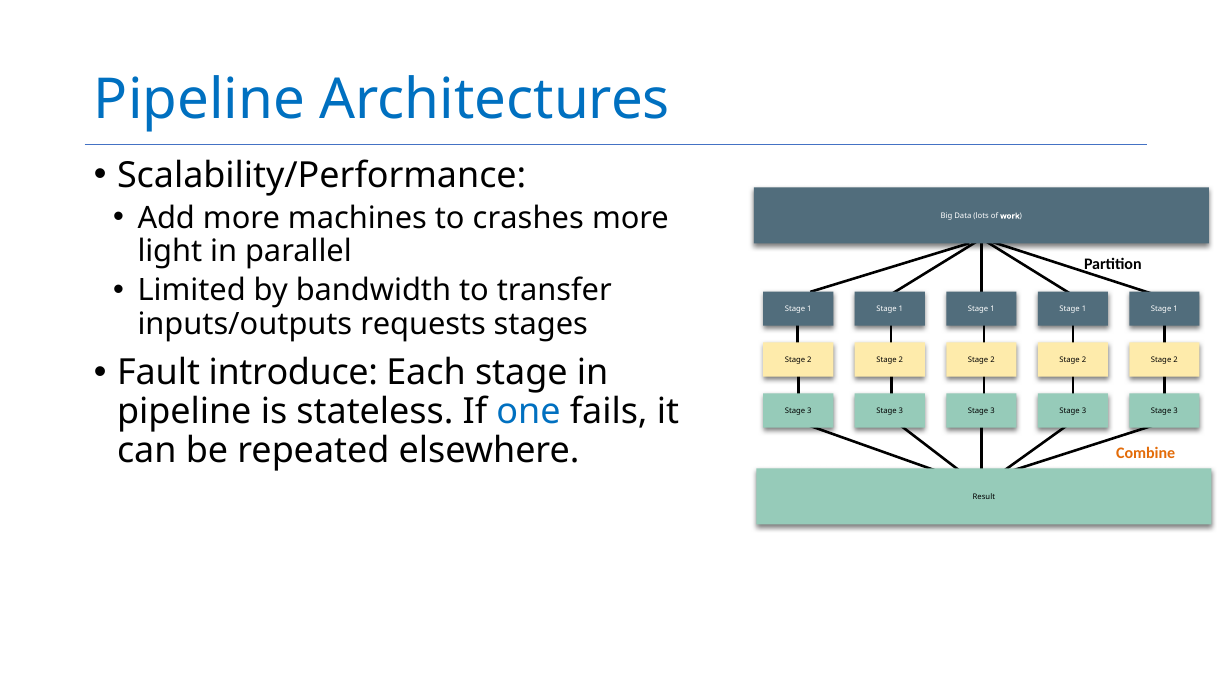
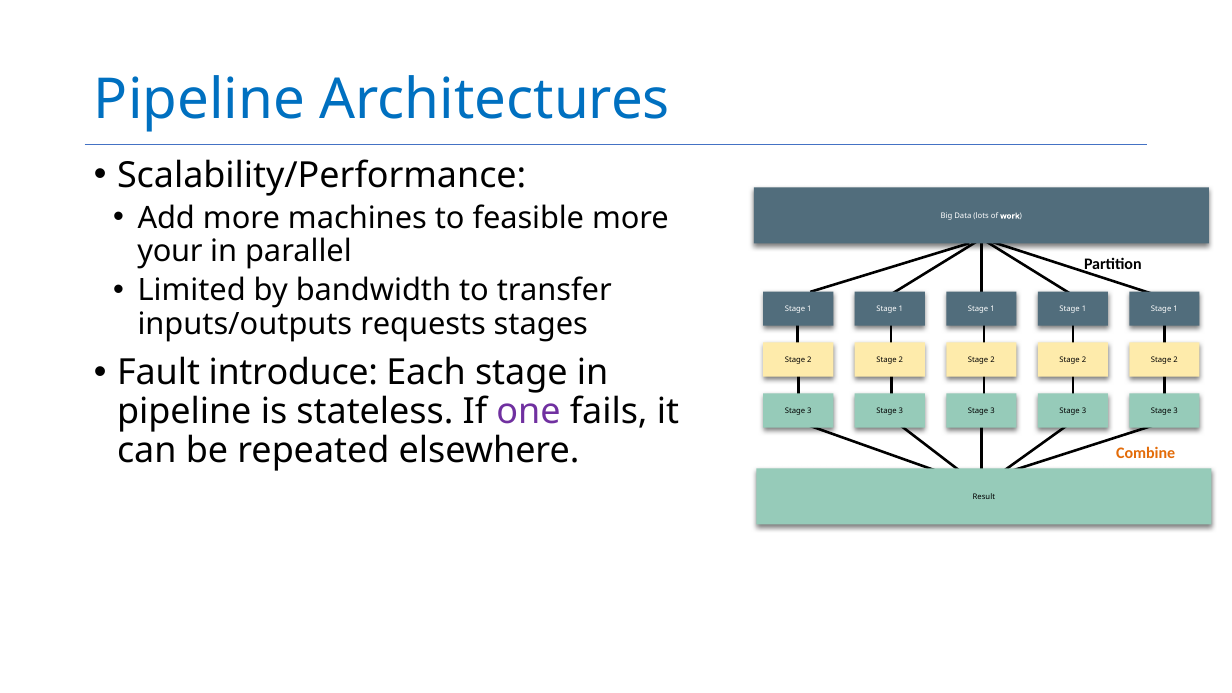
crashes: crashes -> feasible (528, 218)
light: light -> your (170, 251)
one colour: blue -> purple (529, 412)
